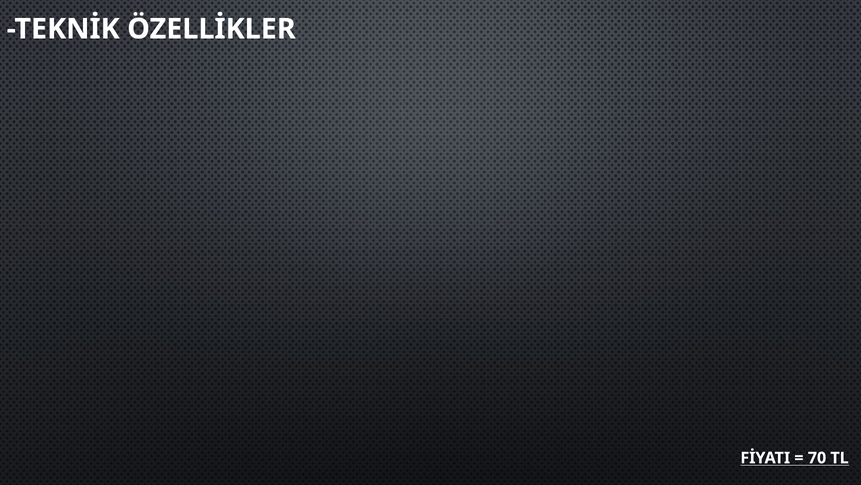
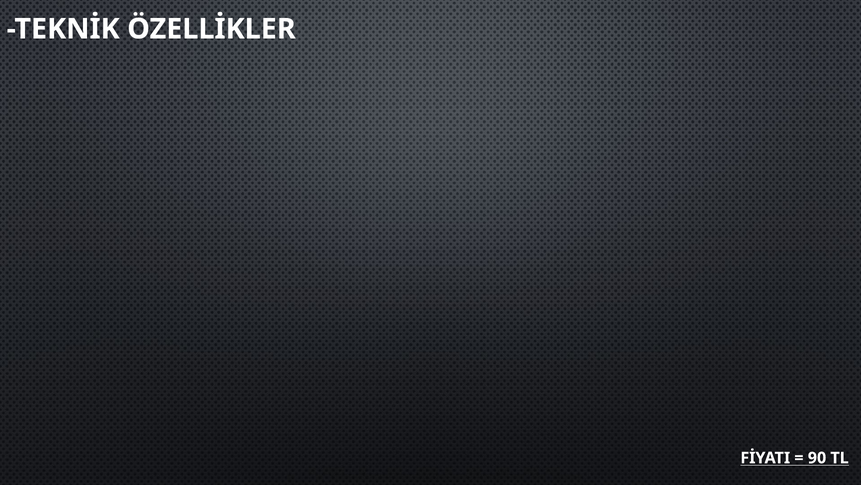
70: 70 -> 90 (817, 457)
